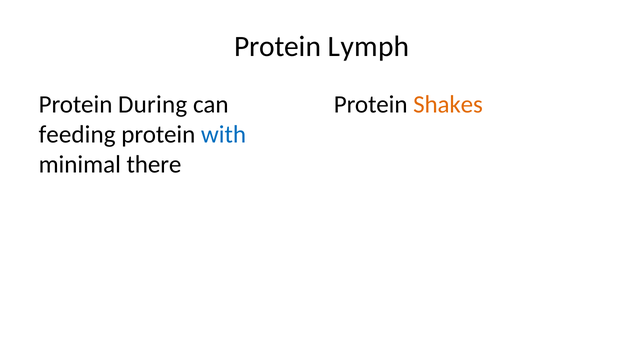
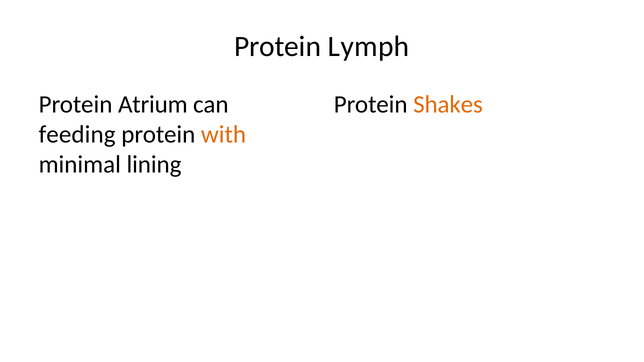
During: During -> Atrium (153, 105)
with colour: blue -> orange (224, 135)
there: there -> lining (154, 165)
